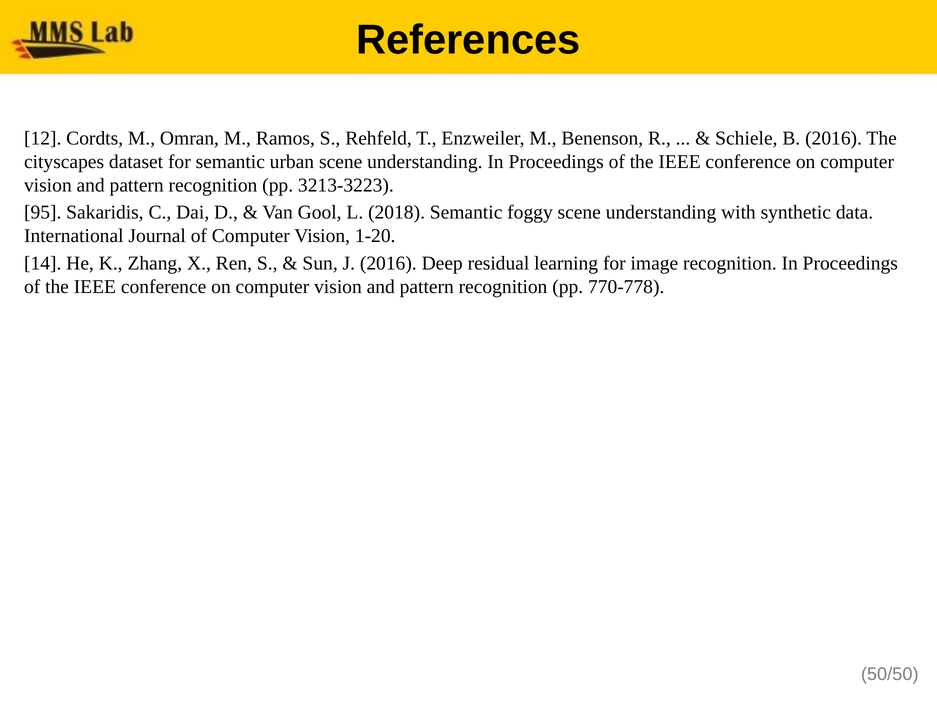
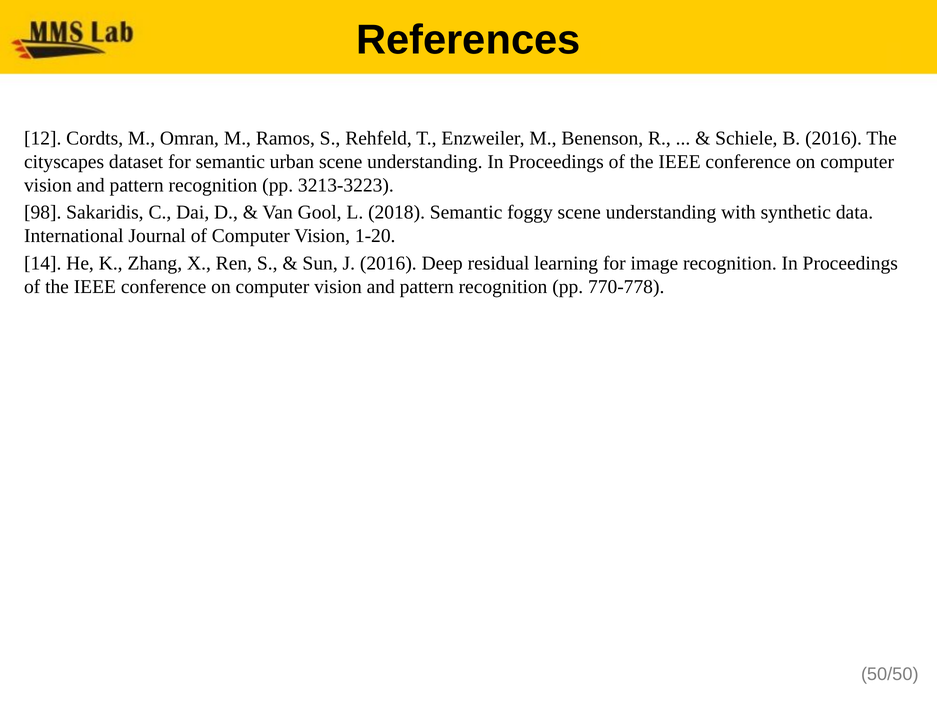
95: 95 -> 98 (43, 212)
